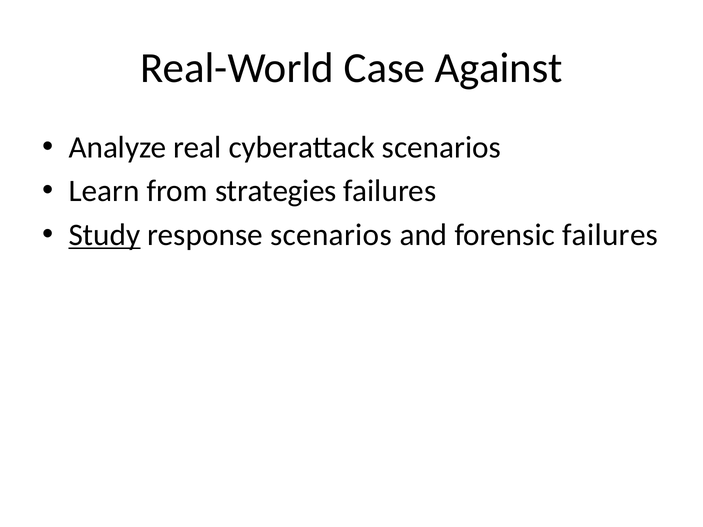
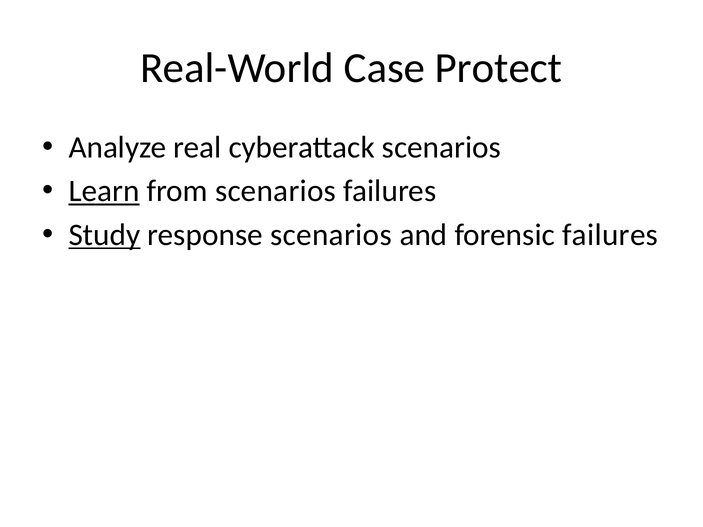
Against: Against -> Protect (499, 68)
Learn underline: none -> present (104, 191)
from strategies: strategies -> scenarios (276, 191)
